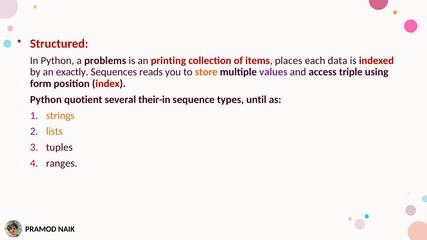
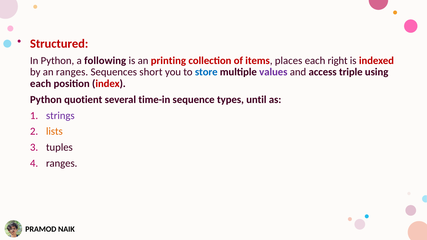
problems: problems -> following (105, 61)
data: data -> right (338, 61)
an exactly: exactly -> ranges (72, 72)
reads: reads -> short (151, 72)
store colour: orange -> blue (206, 72)
form: form -> each (41, 84)
their-in: their-in -> time-in (154, 100)
strings colour: orange -> purple (60, 116)
